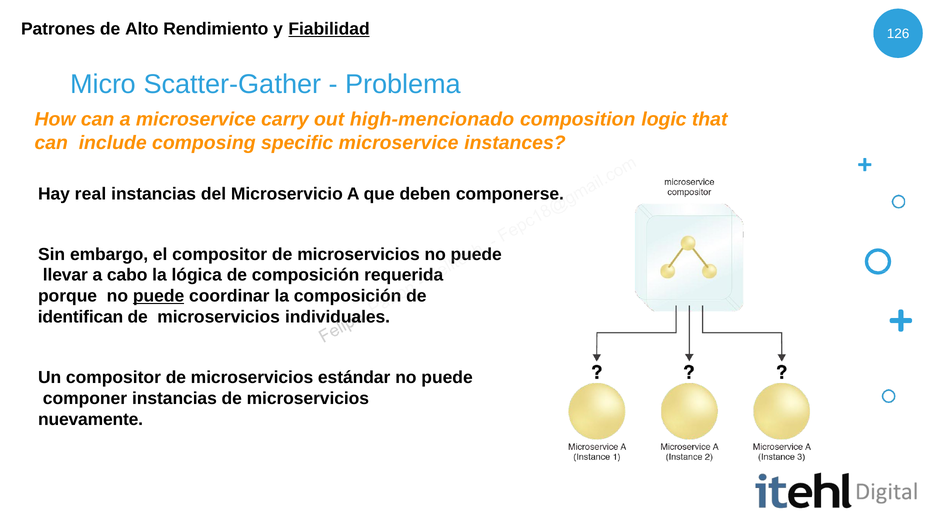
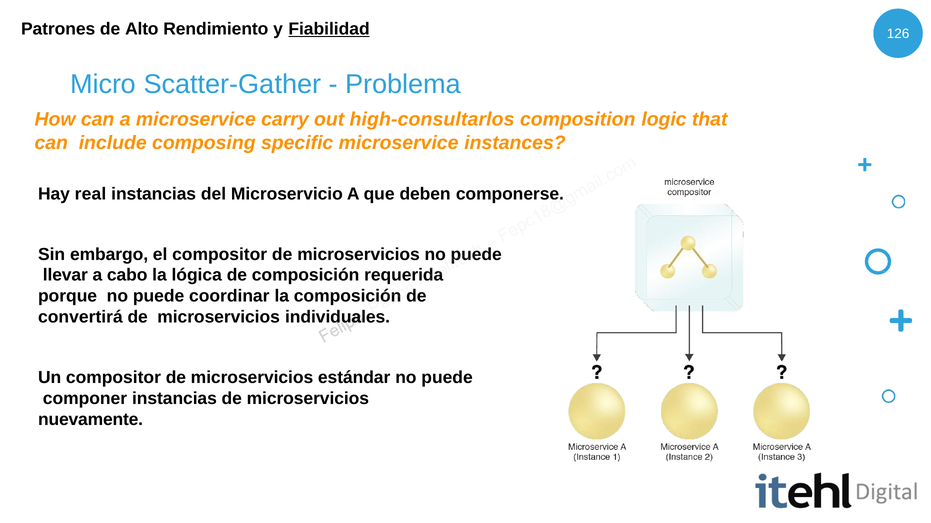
high-mencionado: high-mencionado -> high-consultarlos (432, 120)
puede underline: present -> none (159, 297)
identifican: identifican -> convertirá (80, 317)
